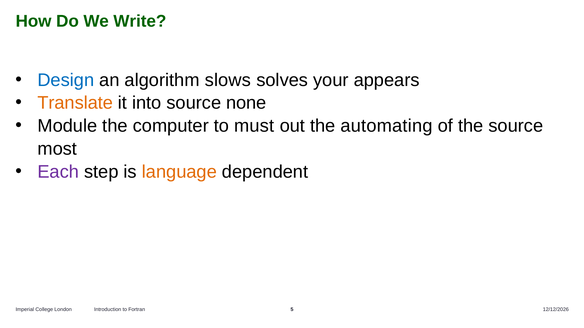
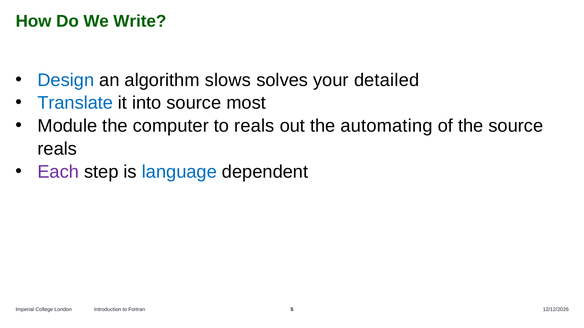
appears: appears -> detailed (387, 80)
Translate colour: orange -> blue (75, 103)
none: none -> most (246, 103)
to must: must -> reals (254, 126)
most: most -> reals (57, 149)
language colour: orange -> blue (179, 172)
